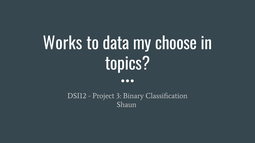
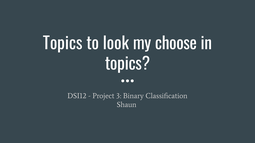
Works: Works -> Topics (63, 44)
data: data -> look (116, 44)
